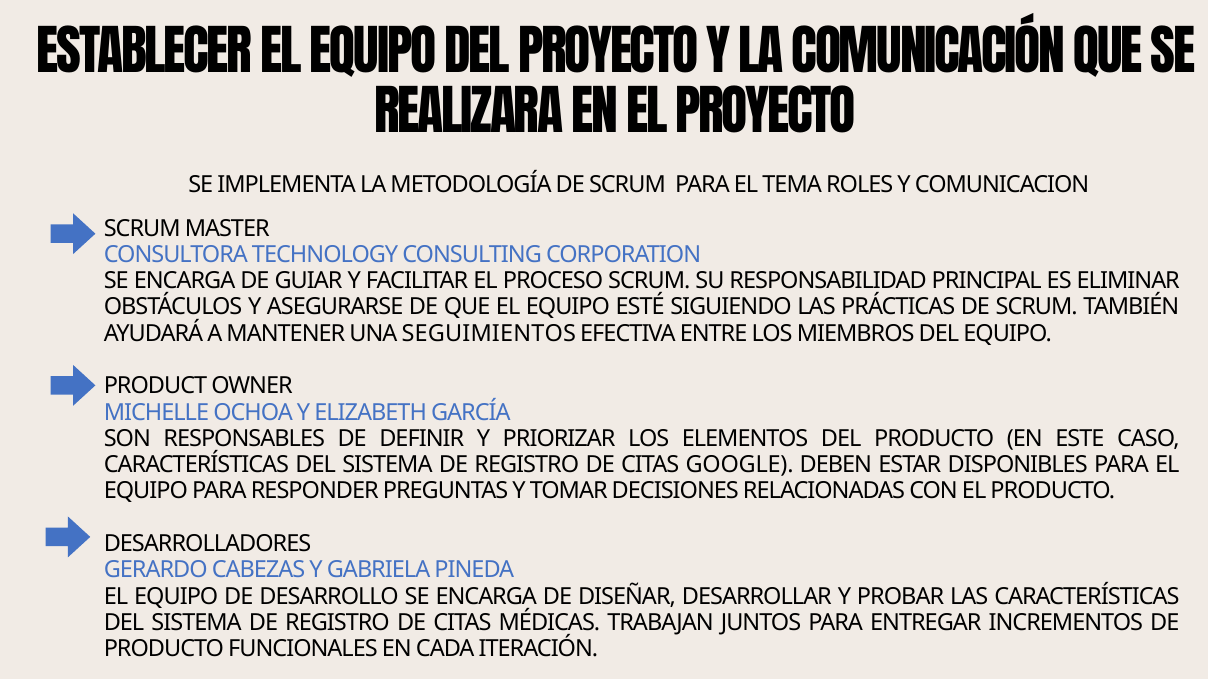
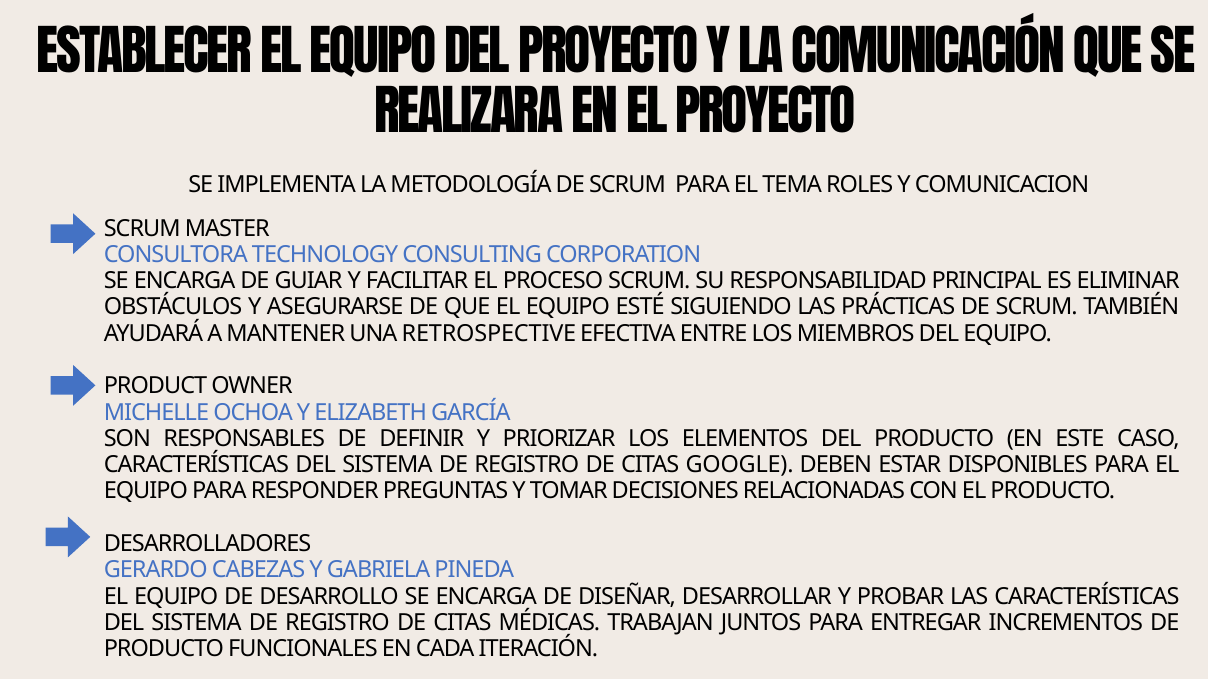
SEGUIMIENTOS: SEGUIMIENTOS -> RETROSPECTIVE (489, 334)
